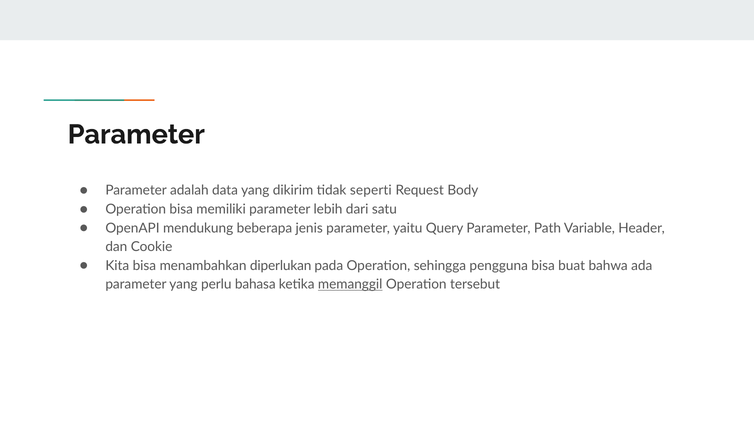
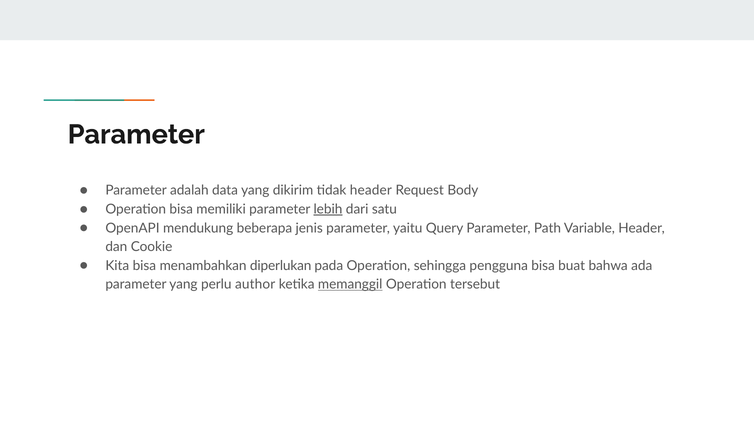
tidak seperti: seperti -> header (371, 191)
lebih underline: none -> present (328, 209)
bahasa: bahasa -> author (255, 284)
